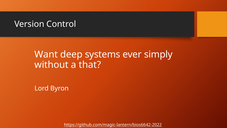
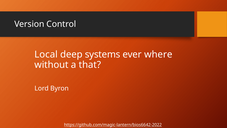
Want: Want -> Local (46, 54)
simply: simply -> where (158, 54)
